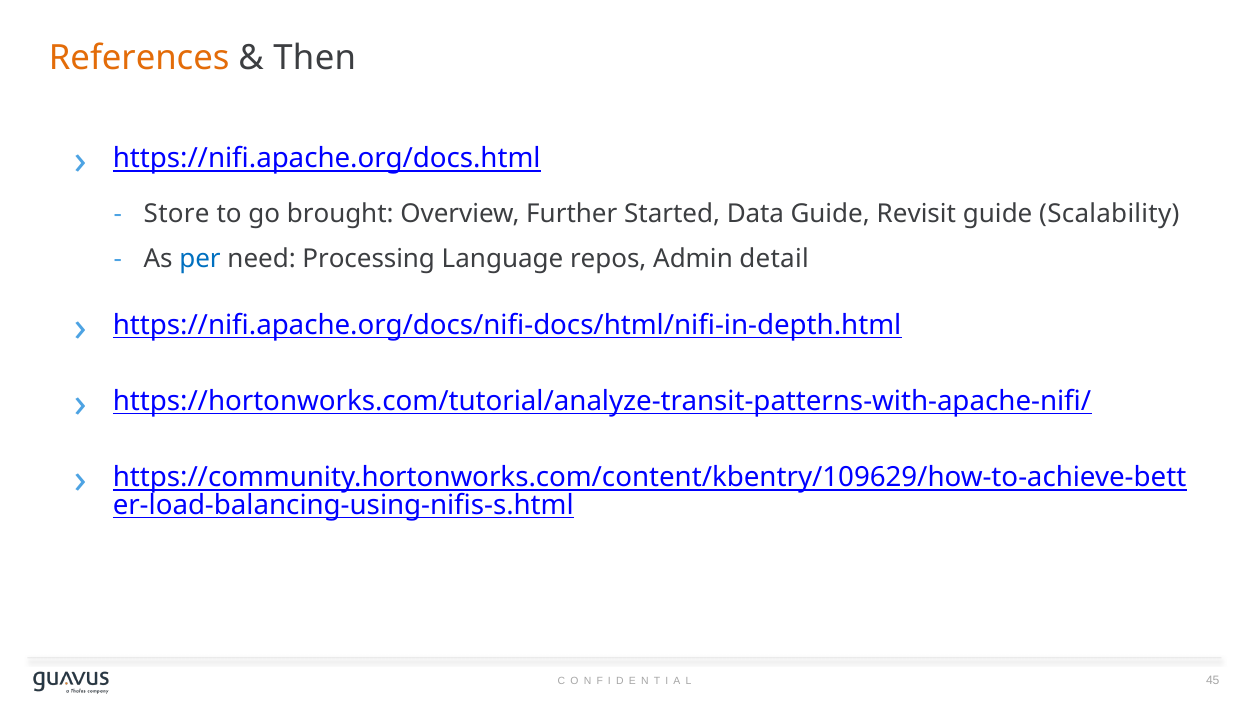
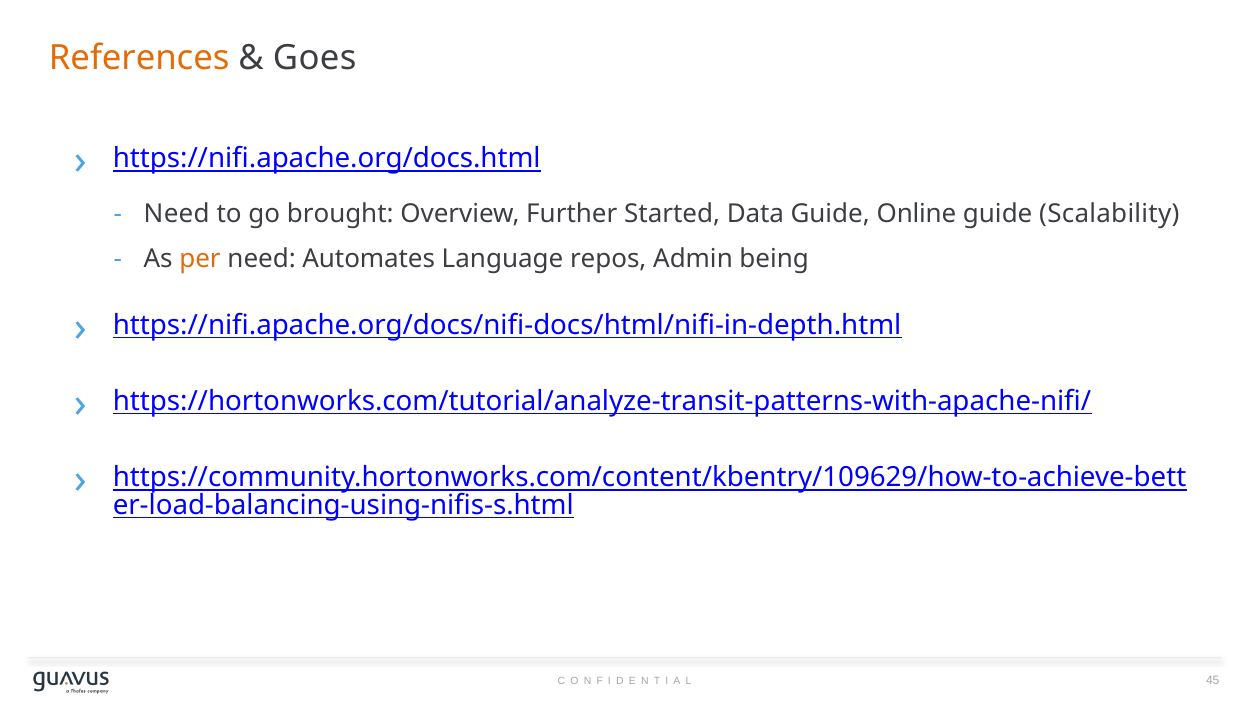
Then: Then -> Goes (315, 58)
Store: Store -> Need (177, 214)
Revisit: Revisit -> Online (916, 214)
per colour: blue -> orange (200, 259)
Processing: Processing -> Automates (369, 259)
detail: detail -> being (774, 259)
